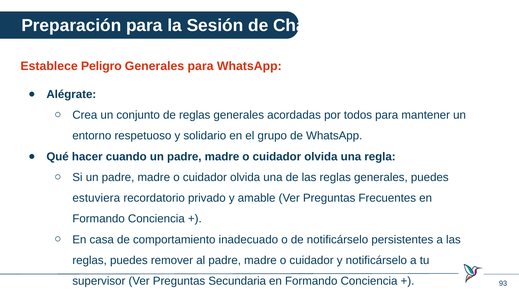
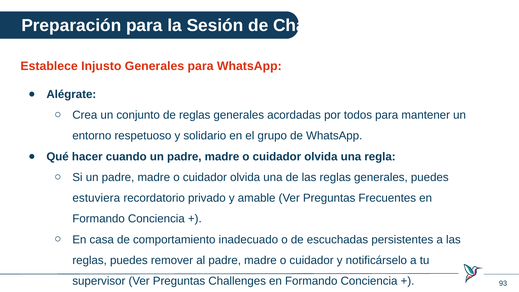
Peligro: Peligro -> Injusto (101, 66)
de notificárselo: notificárselo -> escuchadas (337, 239)
Secundaria: Secundaria -> Challenges (237, 281)
